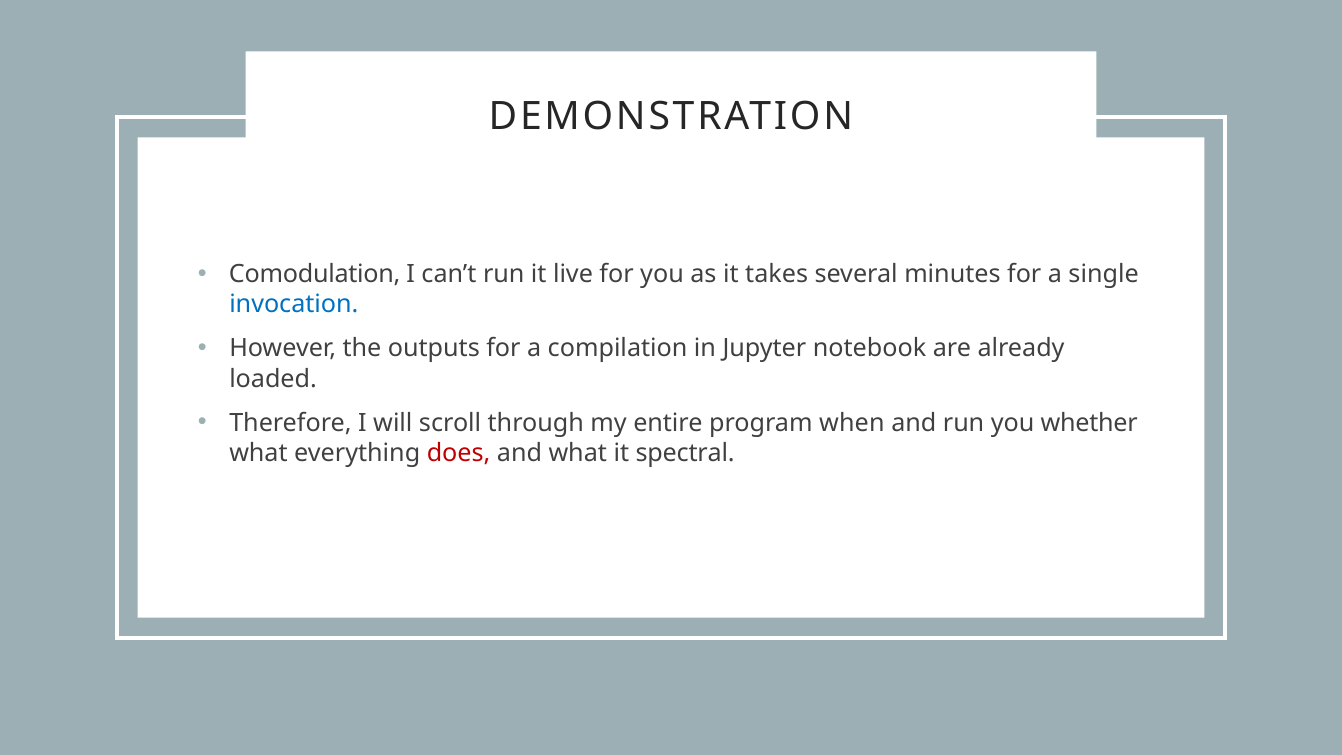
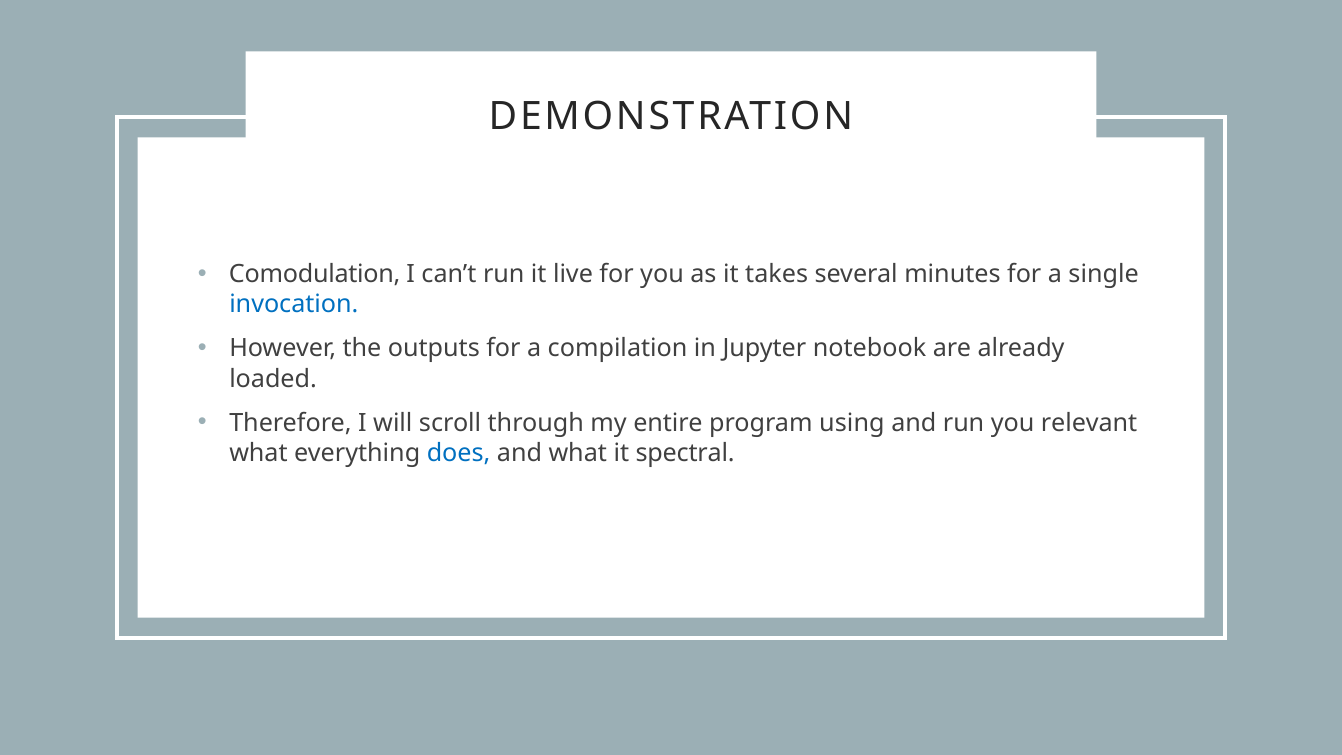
when: when -> using (852, 423)
whether: whether -> relevant (1089, 423)
does colour: red -> blue (459, 453)
